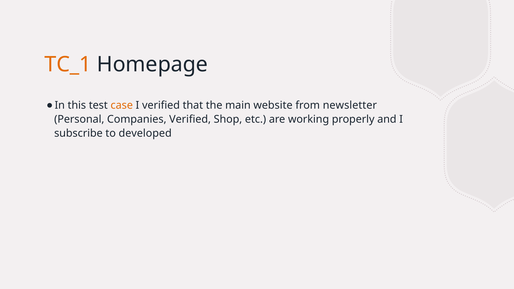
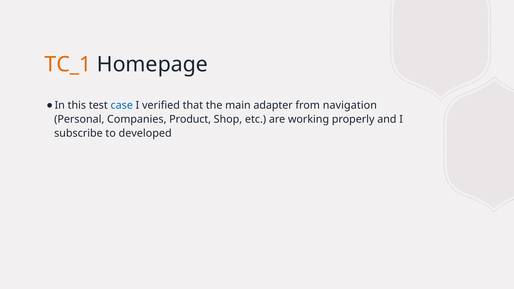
case colour: orange -> blue (122, 105)
website: website -> adapter (273, 105)
newsletter: newsletter -> navigation (350, 105)
Companies Verified: Verified -> Product (190, 119)
